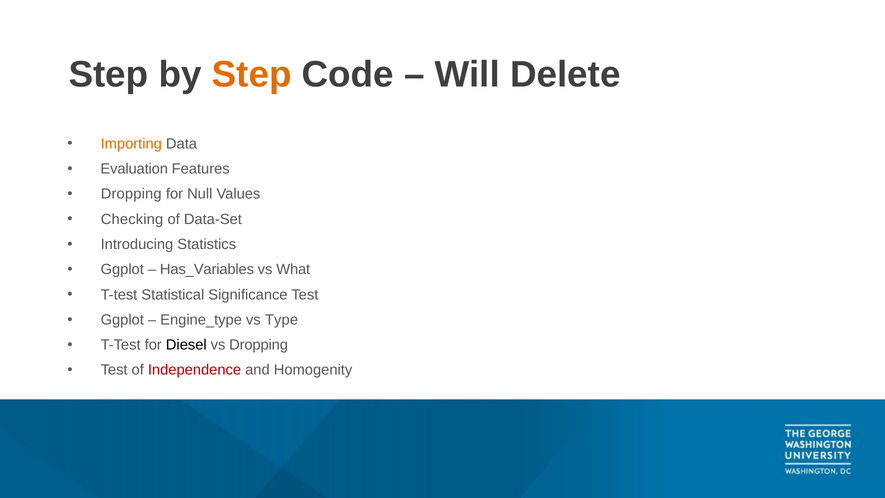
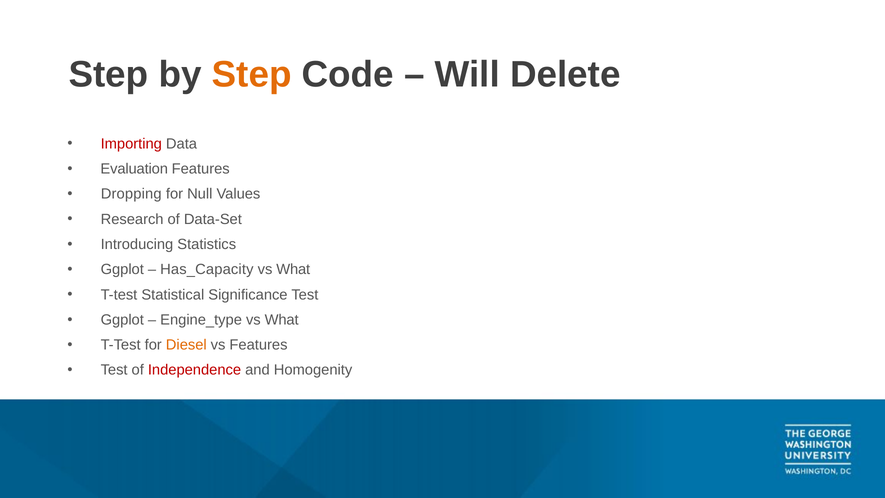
Importing colour: orange -> red (131, 144)
Checking: Checking -> Research (132, 219)
Has_Variables: Has_Variables -> Has_Capacity (207, 269)
Engine_type vs Type: Type -> What (282, 320)
Diesel colour: black -> orange (186, 345)
vs Dropping: Dropping -> Features (259, 345)
